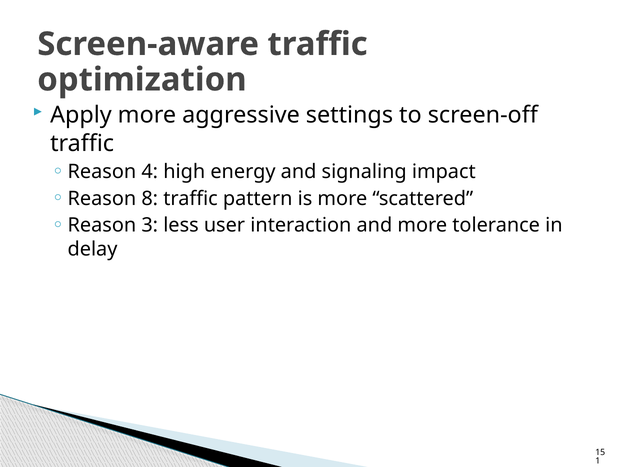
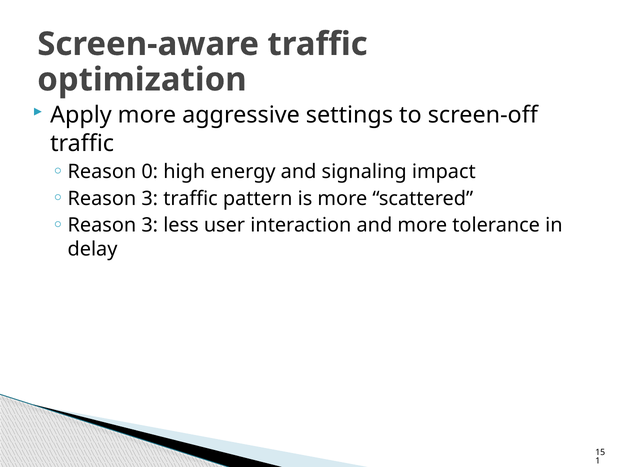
4: 4 -> 0 (150, 172)
8: 8 -> 3 (150, 199)
